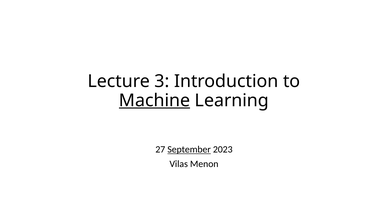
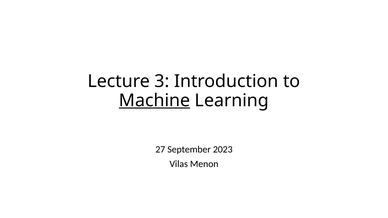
September underline: present -> none (189, 150)
